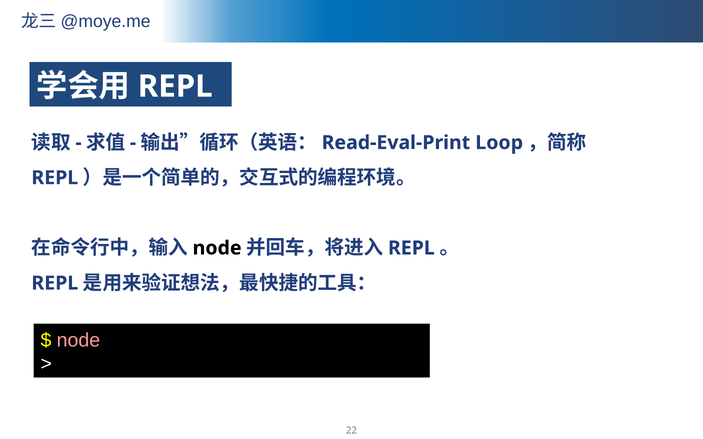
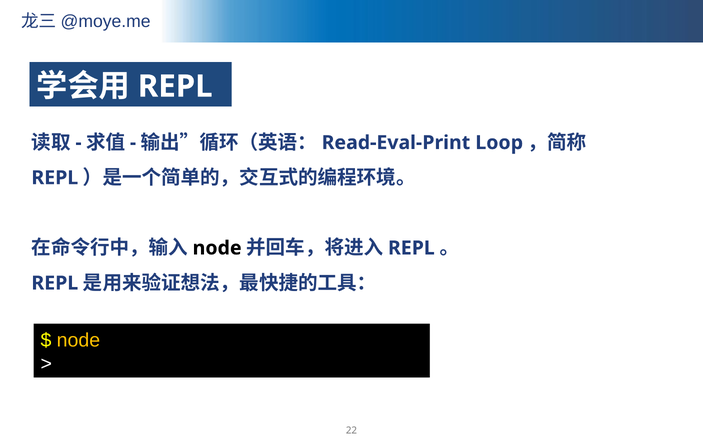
node colour: pink -> yellow (78, 341)
